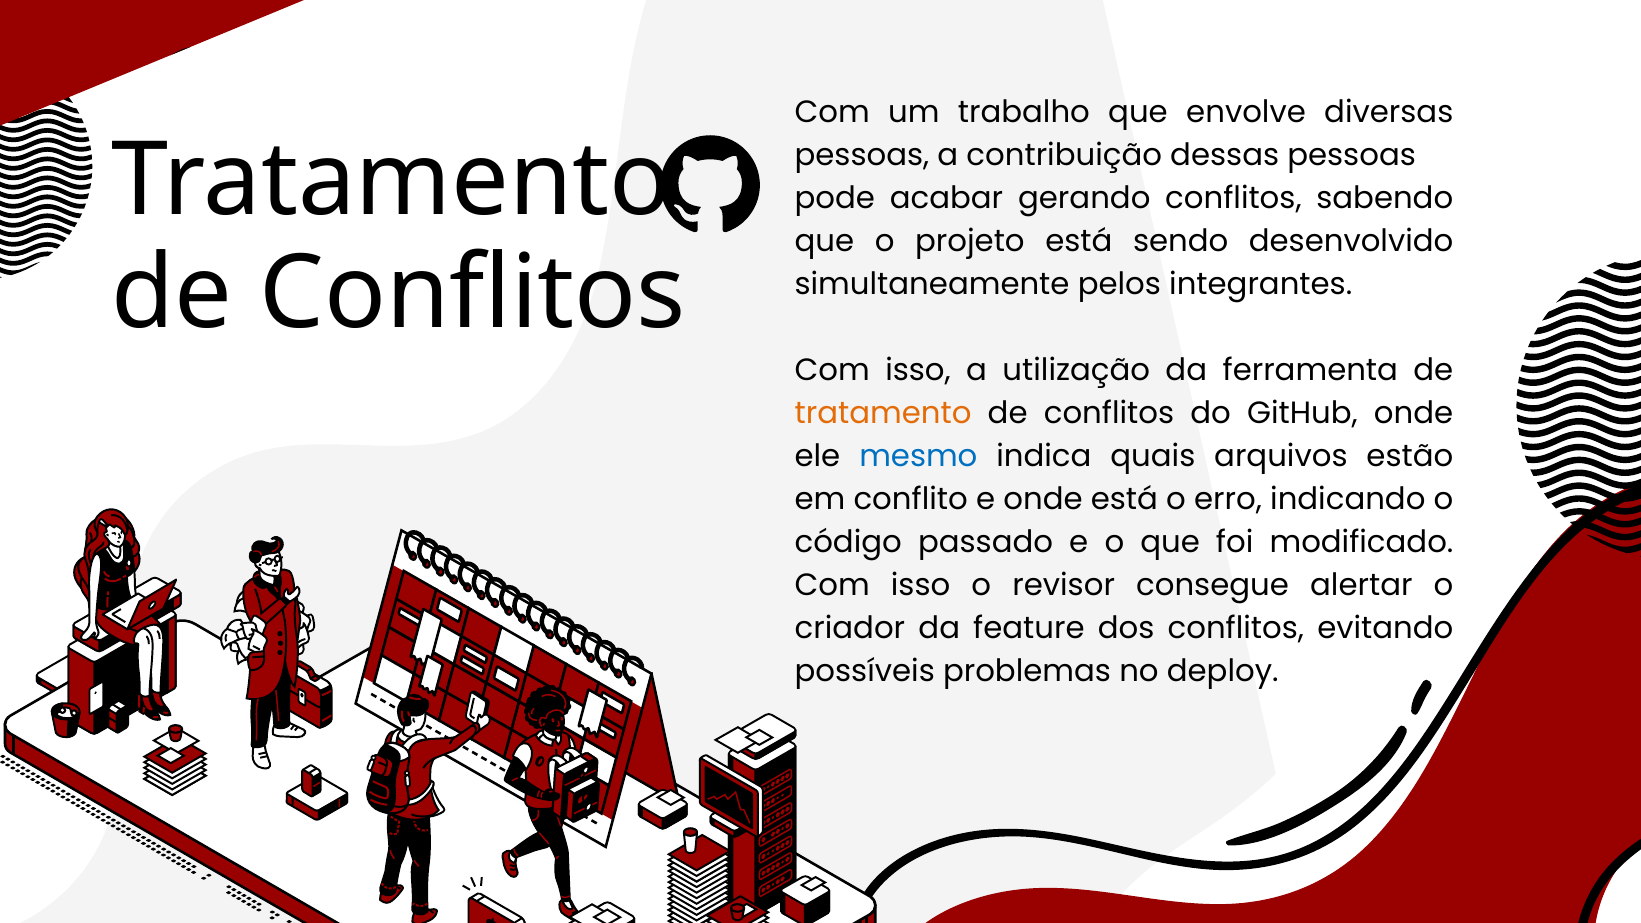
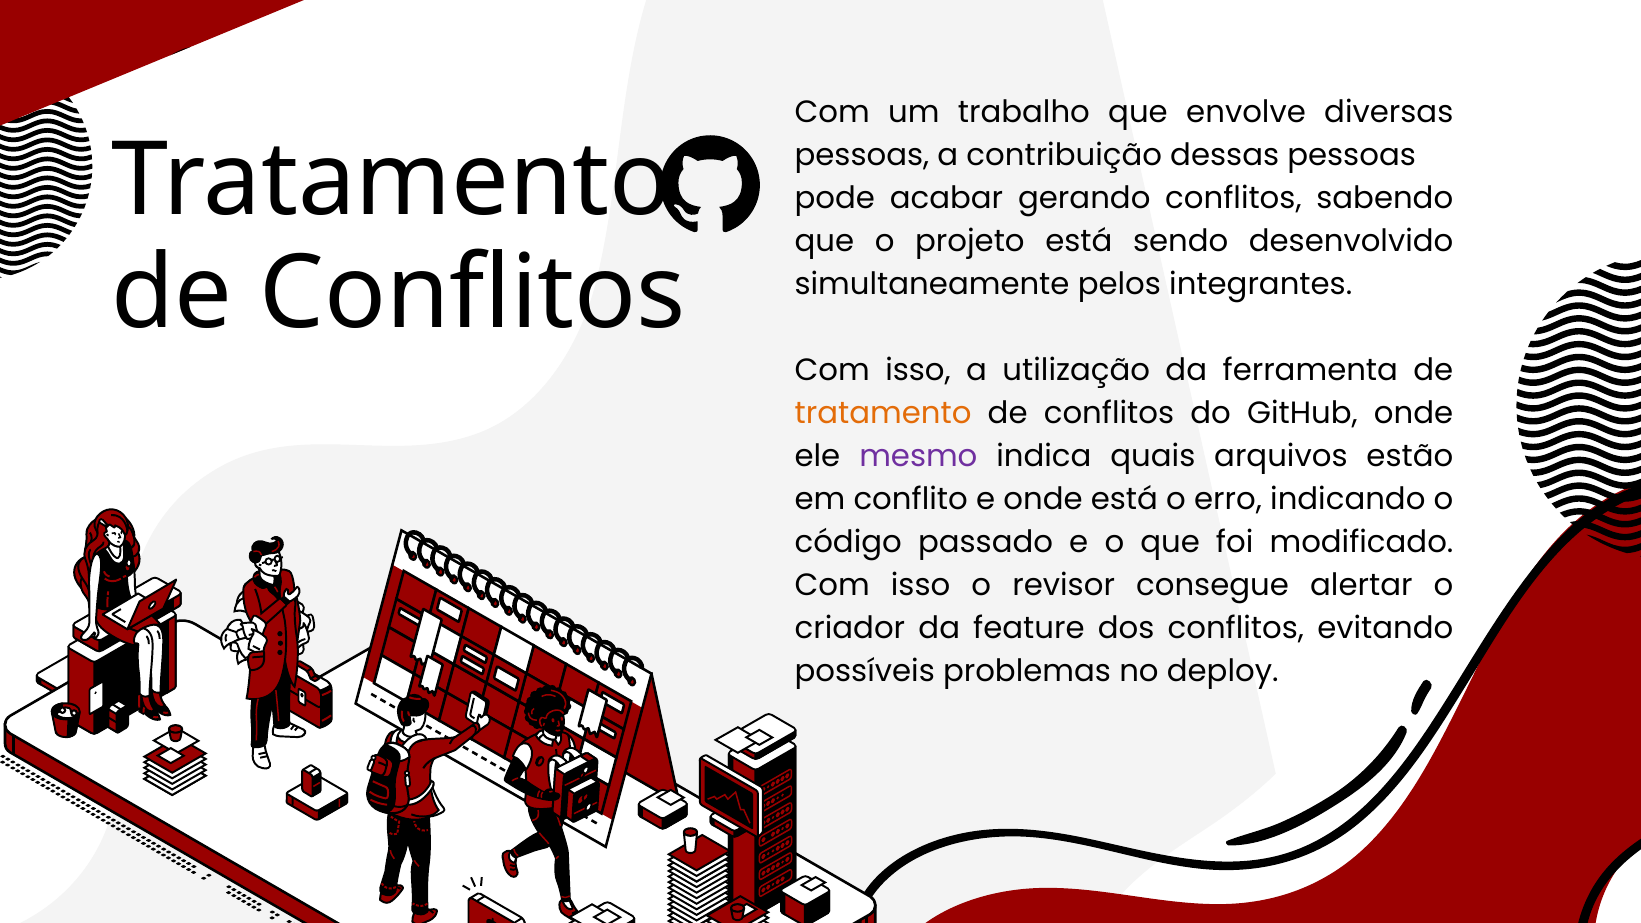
mesmo colour: blue -> purple (918, 456)
